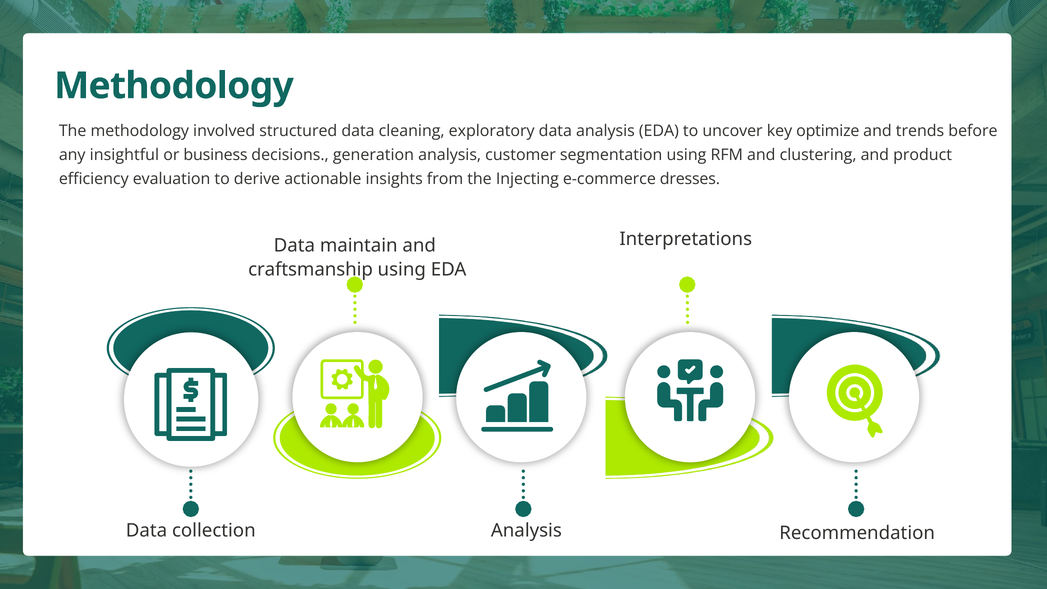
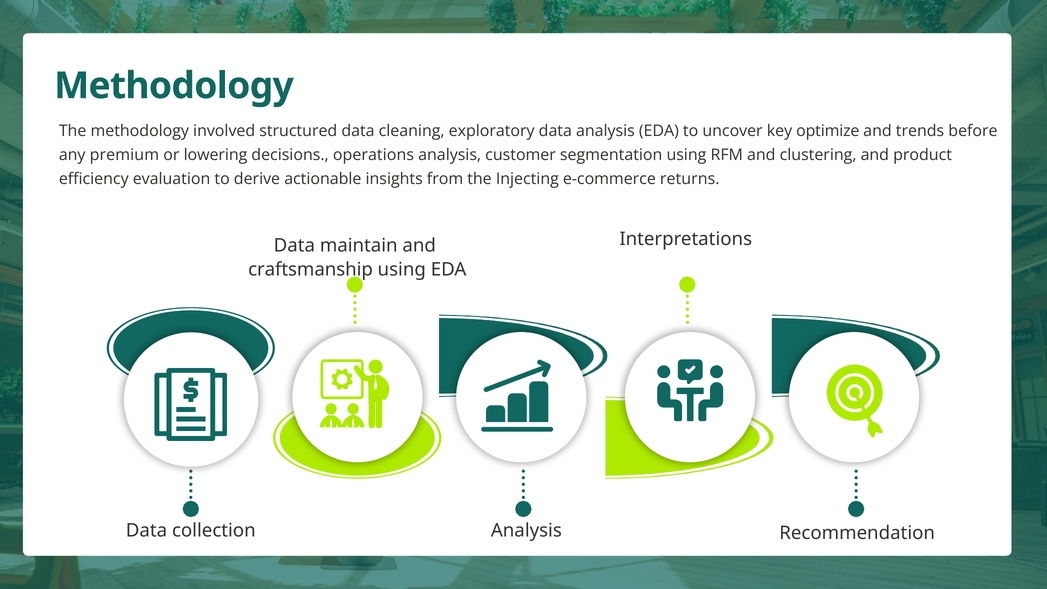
insightful: insightful -> premium (124, 155)
business: business -> lowering (215, 155)
generation: generation -> operations (373, 155)
dresses: dresses -> returns (690, 179)
